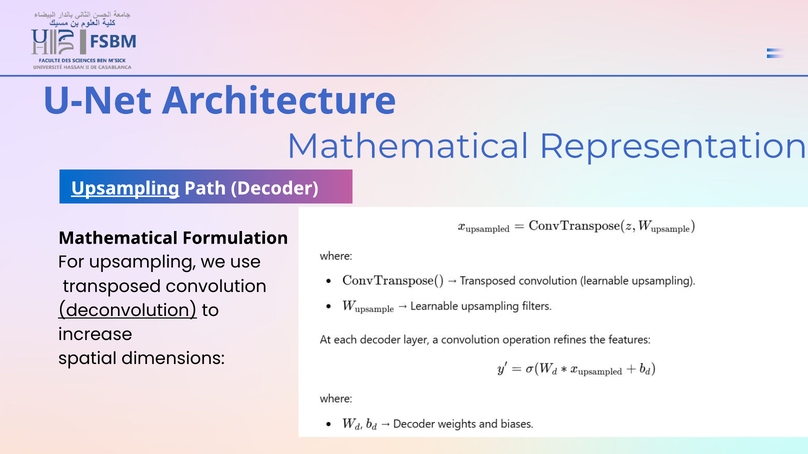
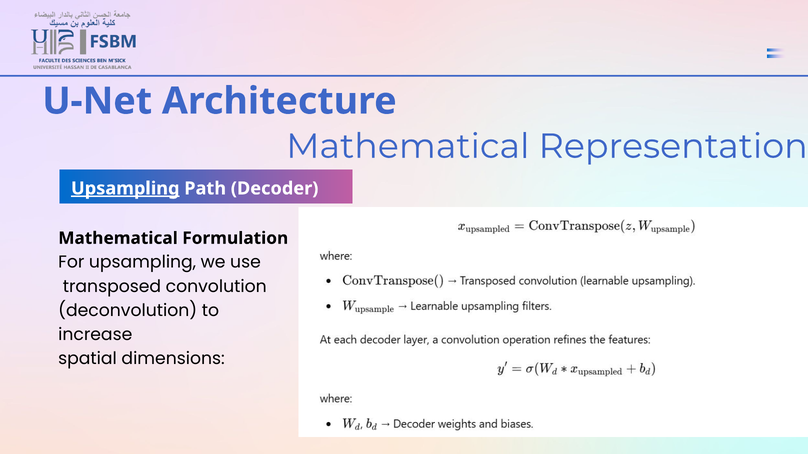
deconvolution underline: present -> none (128, 311)
